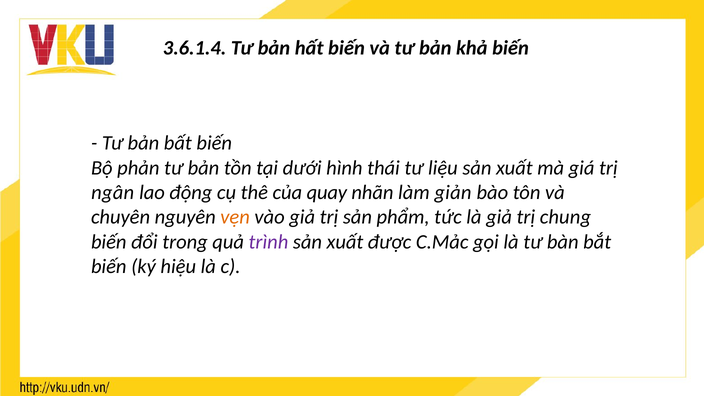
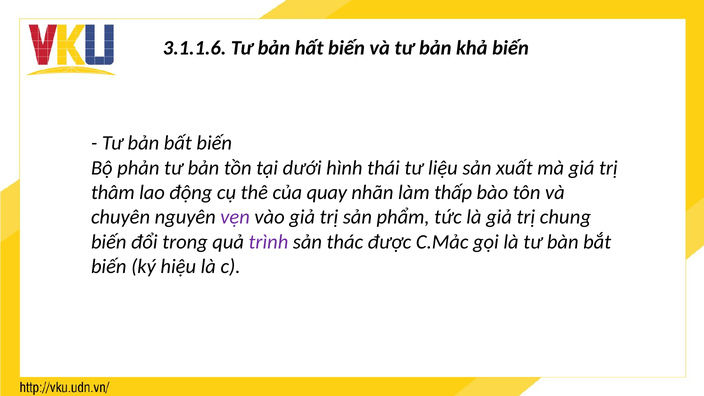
3.6.1.4: 3.6.1.4 -> 3.1.1.6 (195, 48)
ngân: ngân -> thâm (113, 193)
giản: giản -> thấp (453, 193)
vẹn colour: orange -> purple (235, 217)
xuất: xuất -> thác (345, 242)
